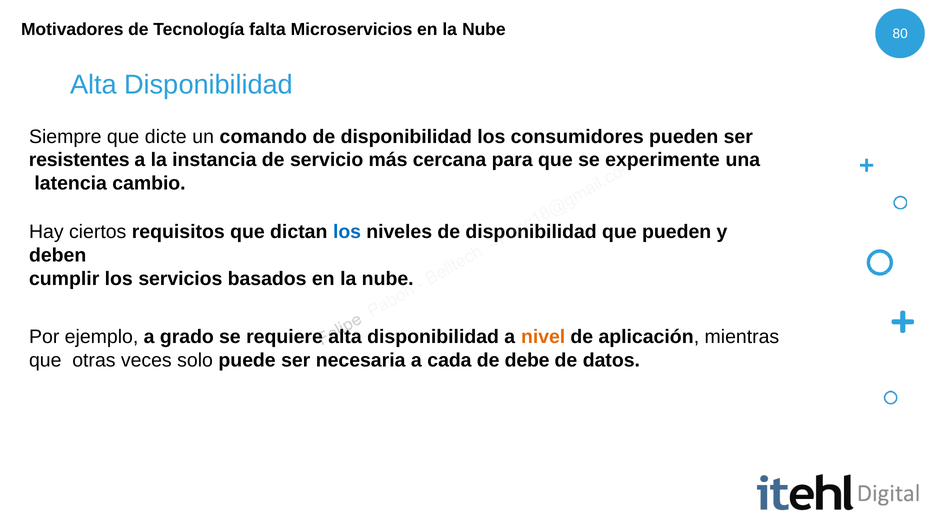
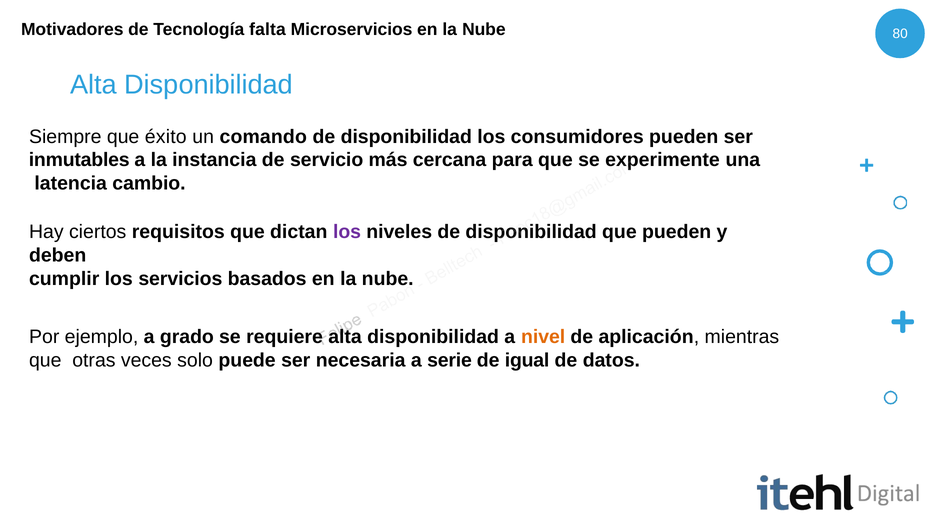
dicte: dicte -> éxito (166, 137)
resistentes: resistentes -> inmutables (79, 160)
los colour: blue -> purple (347, 232)
cada: cada -> serie (450, 360)
debe: debe -> igual (527, 360)
